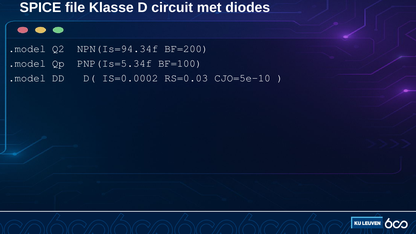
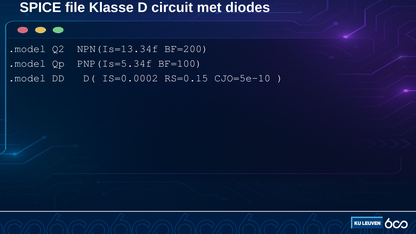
NPN(Is=94.34f: NPN(Is=94.34f -> NPN(Is=13.34f (118, 49)
RS=0.03: RS=0.03 -> RS=0.15 (186, 78)
